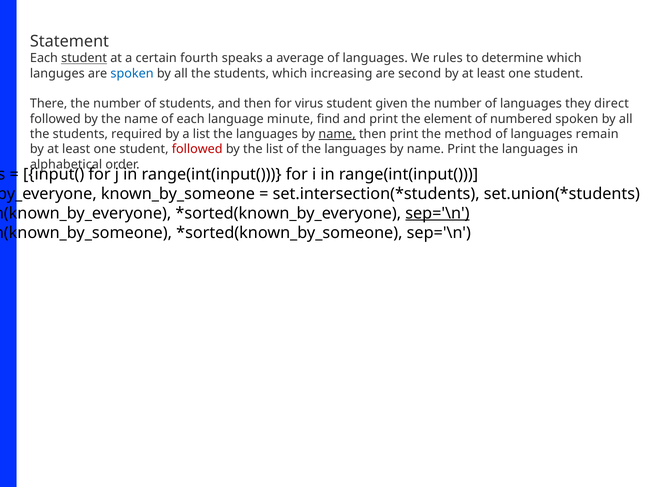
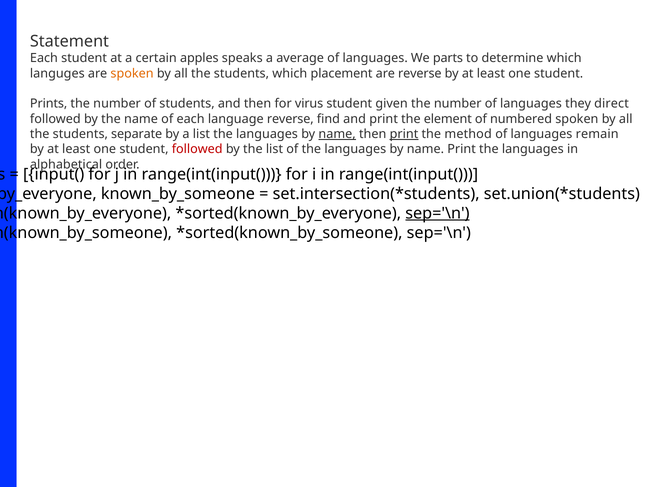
student underline: present -> none (84, 58)
fourth: fourth -> apples (199, 58)
rules: rules -> parts (448, 58)
spoken colour: blue -> orange (132, 73)
increasing: increasing -> placement (342, 73)
are second: second -> reverse (420, 73)
There: There -> Prints (49, 104)
language minute: minute -> reverse (290, 119)
required: required -> separate (137, 134)
print underline: none -> present (404, 134)
